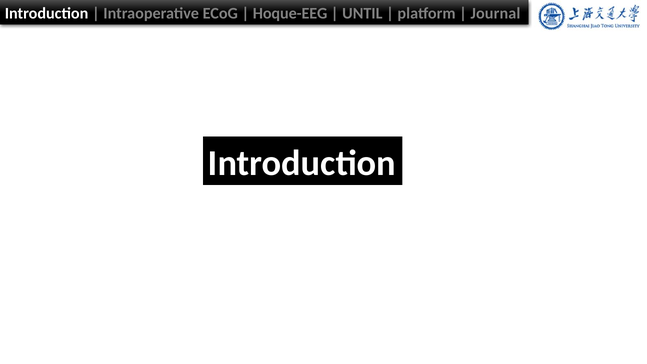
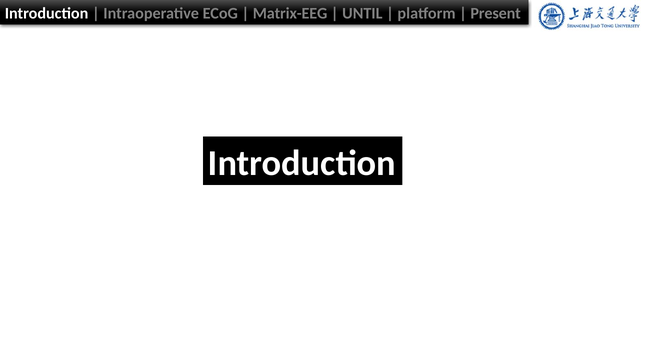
Hoque-EEG: Hoque-EEG -> Matrix-EEG (290, 13)
Journal: Journal -> Present (496, 13)
